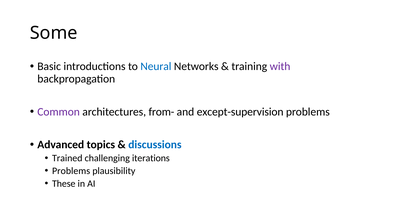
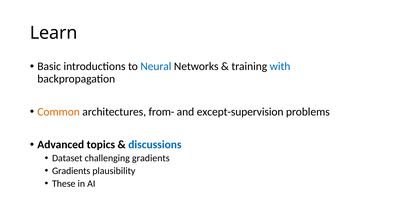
Some: Some -> Learn (54, 33)
with colour: purple -> blue (280, 66)
Common colour: purple -> orange (59, 112)
Trained: Trained -> Dataset (67, 158)
challenging iterations: iterations -> gradients (151, 158)
Problems: Problems -> Gradients (71, 171)
